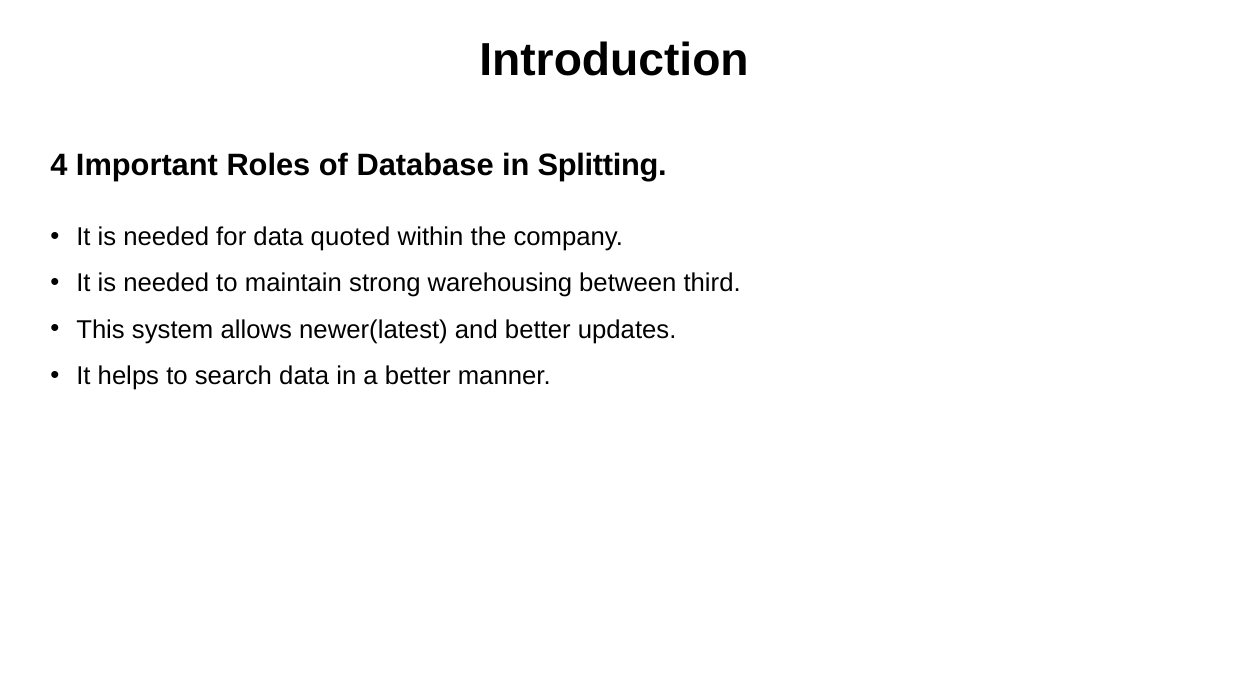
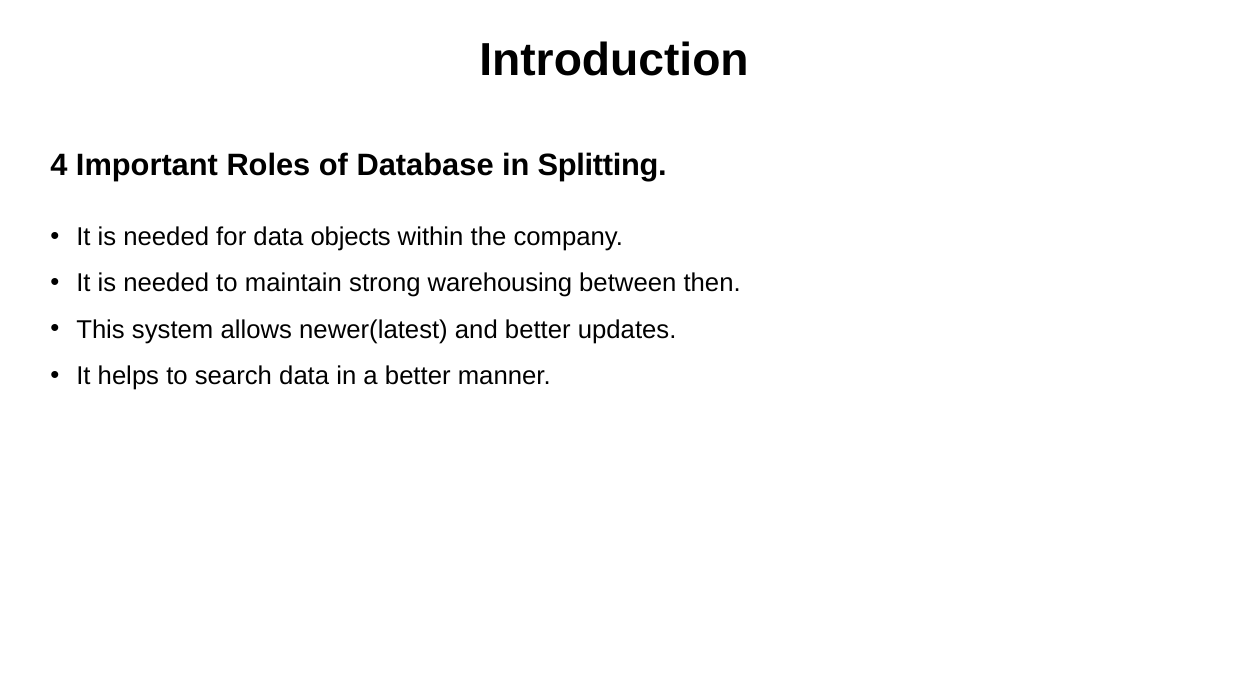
quoted: quoted -> objects (351, 237)
third: third -> then (712, 283)
